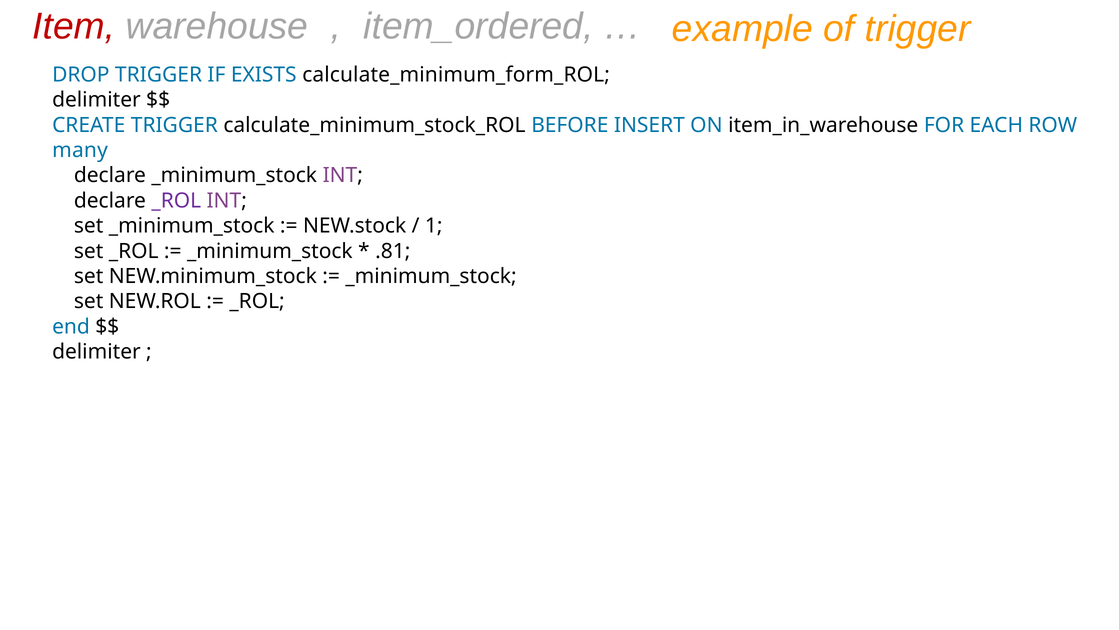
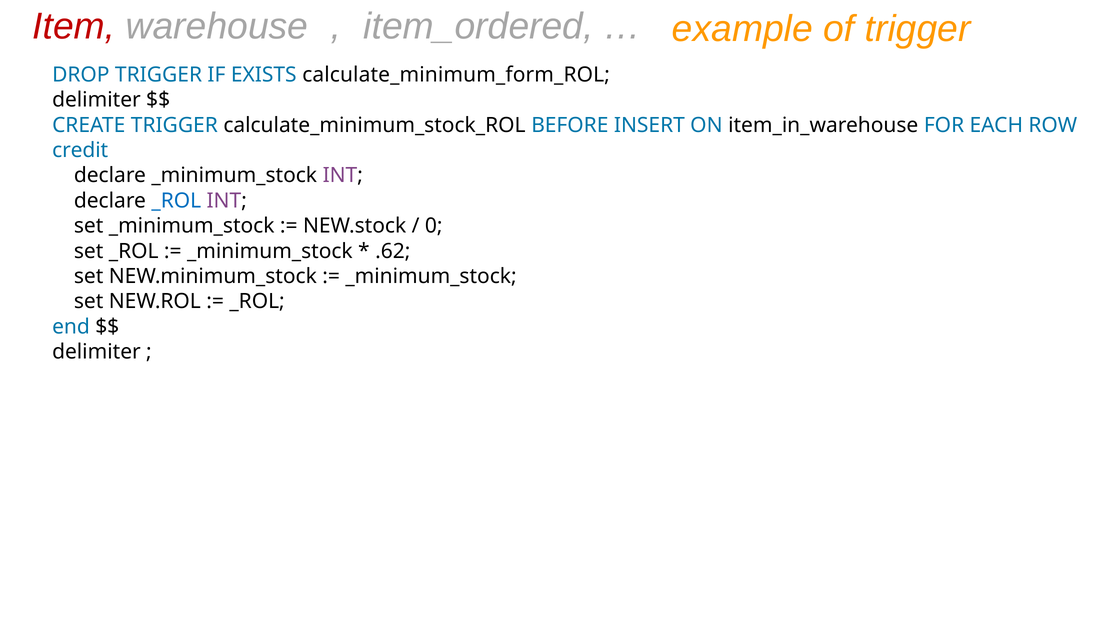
many: many -> credit (80, 150)
_ROL colour: purple -> blue (176, 201)
1: 1 -> 0 (434, 226)
.81: .81 -> .62 (393, 251)
